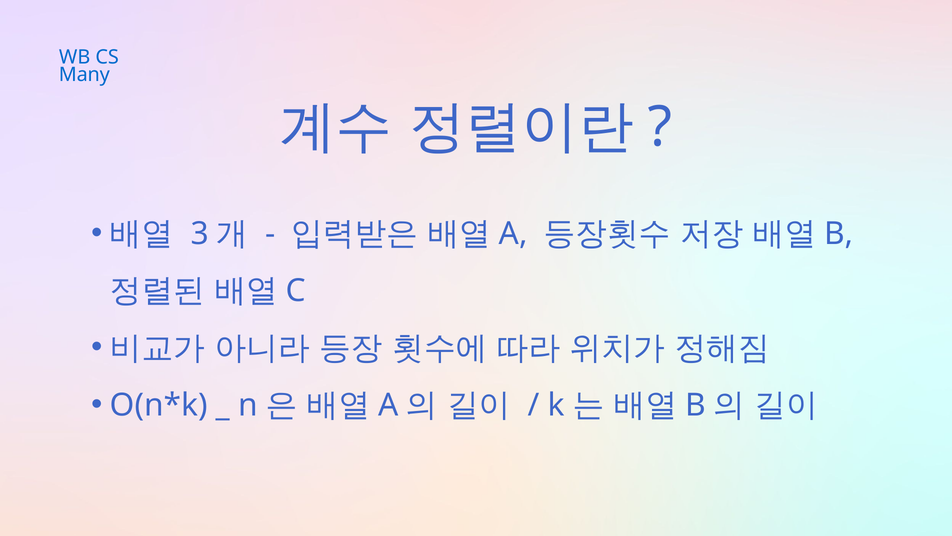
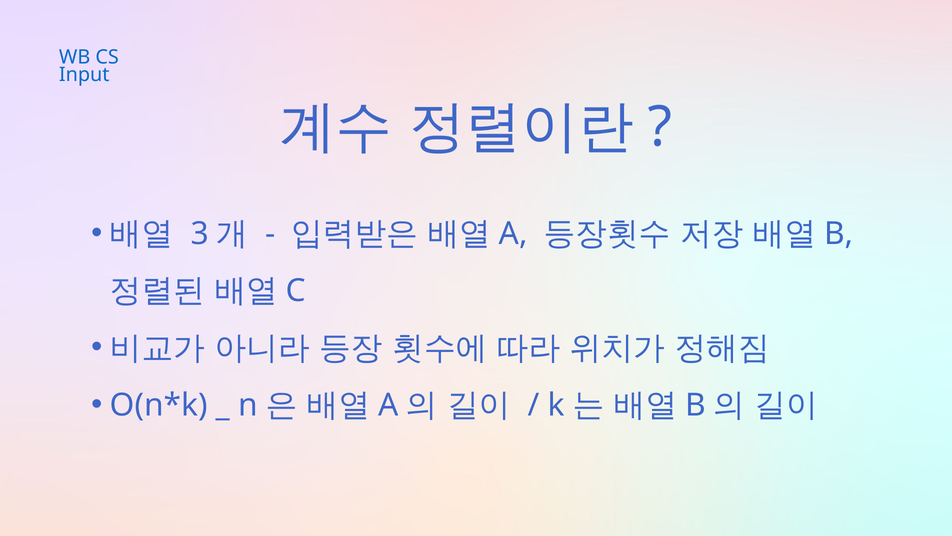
Many: Many -> Input (84, 75)
